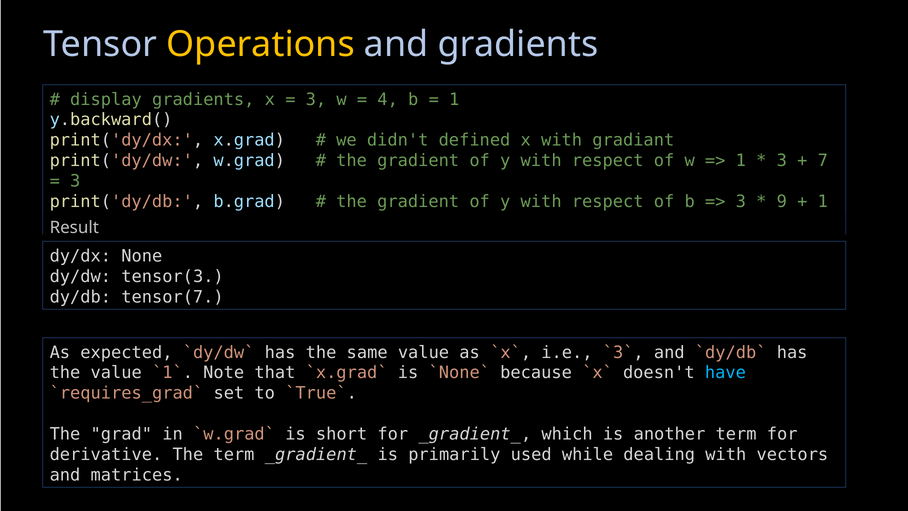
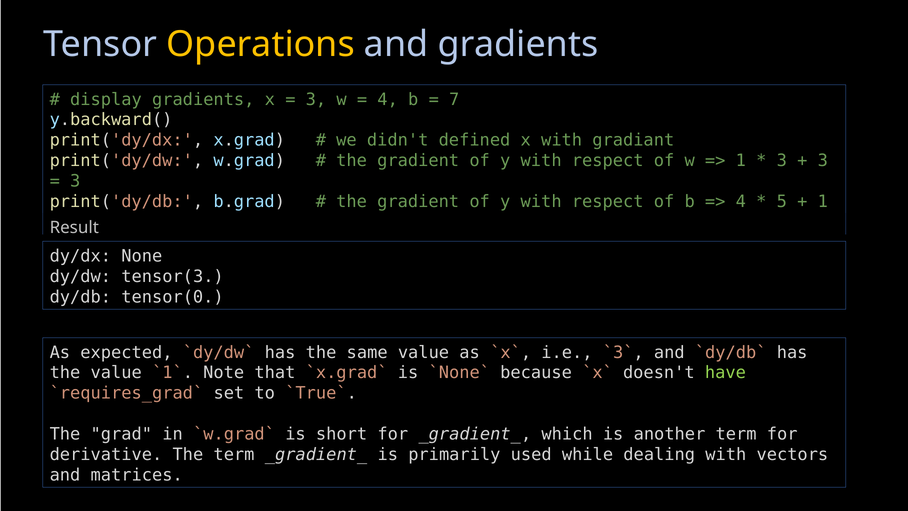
1: 1 -> 7 (454, 99)
7: 7 -> 3 (823, 161)
3: 3 -> 4 (741, 202)
9: 9 -> 5 (782, 202)
tensor(7: tensor(7 -> tensor(0 (173, 297)
have colour: light blue -> light green (725, 373)
